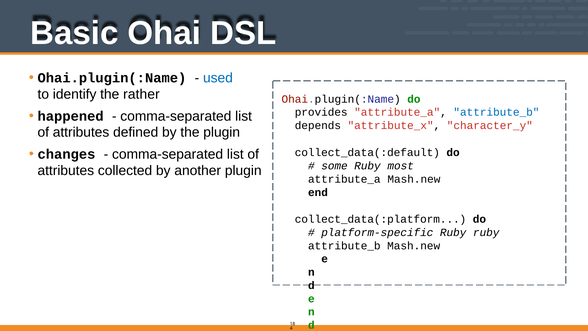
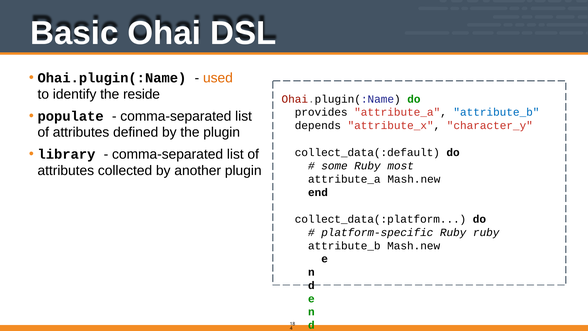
used colour: blue -> orange (218, 78)
rather: rather -> reside (142, 94)
happened: happened -> populate (71, 116)
changes: changes -> library (66, 154)
